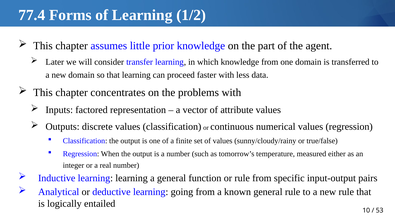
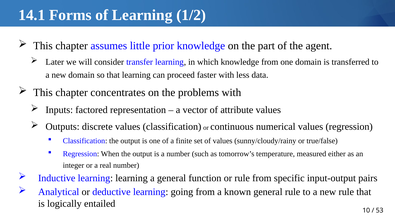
77.4: 77.4 -> 14.1 (32, 15)
